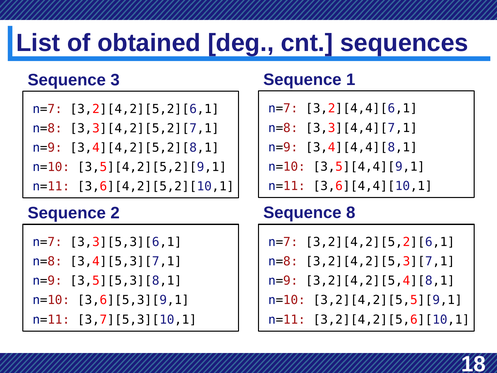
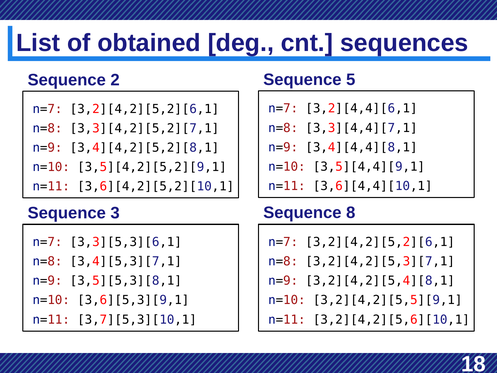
3: 3 -> 2 (115, 80)
1: 1 -> 5 (351, 80)
2: 2 -> 3 (115, 213)
